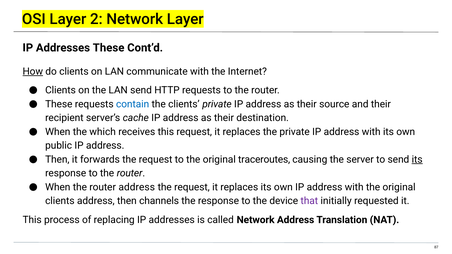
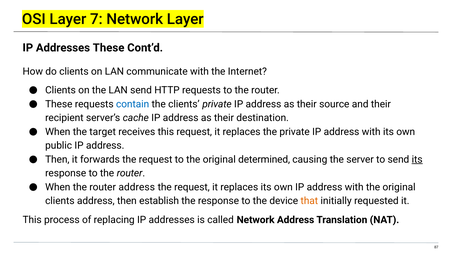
2: 2 -> 7 (96, 19)
How underline: present -> none (33, 72)
which: which -> target (103, 132)
traceroutes: traceroutes -> determined (264, 160)
channels: channels -> establish (159, 201)
that colour: purple -> orange (309, 201)
